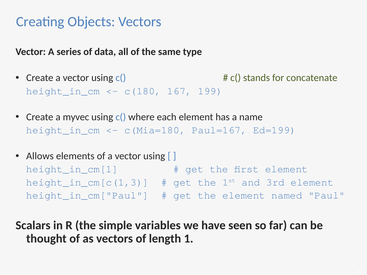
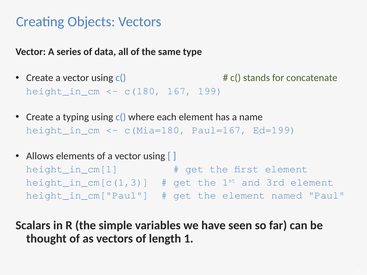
myvec: myvec -> typing (76, 117)
